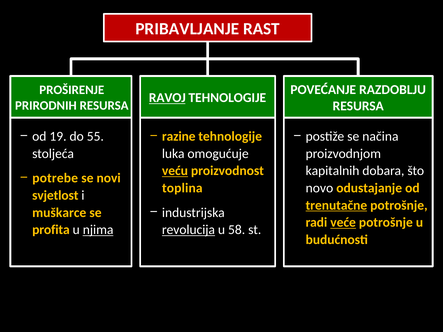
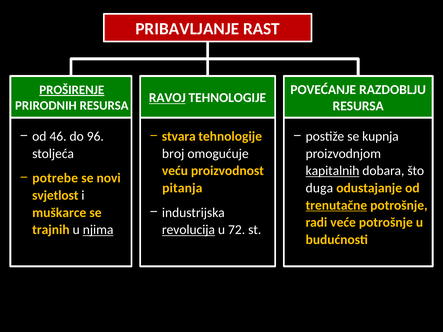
PROŠIRENJE underline: none -> present (72, 90)
19: 19 -> 46 (58, 136)
55: 55 -> 96 (95, 136)
razine: razine -> stvara (179, 136)
načina: načina -> kupnja (380, 136)
luka: luka -> broj (173, 154)
veću underline: present -> none (175, 171)
kapitalnih underline: none -> present (332, 171)
toplina: toplina -> pitanja (182, 188)
novo: novo -> duga (319, 188)
veće underline: present -> none (343, 223)
profita: profita -> trajnih (51, 230)
58: 58 -> 72 (237, 230)
